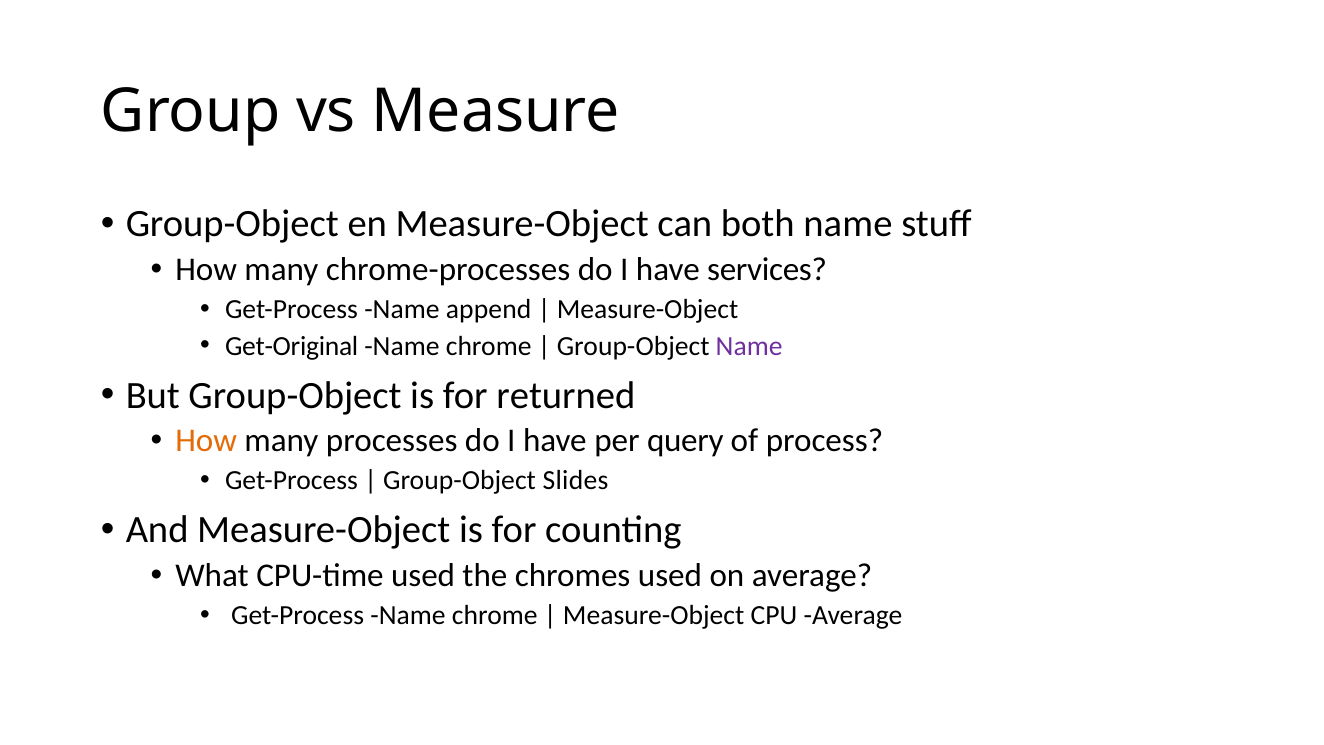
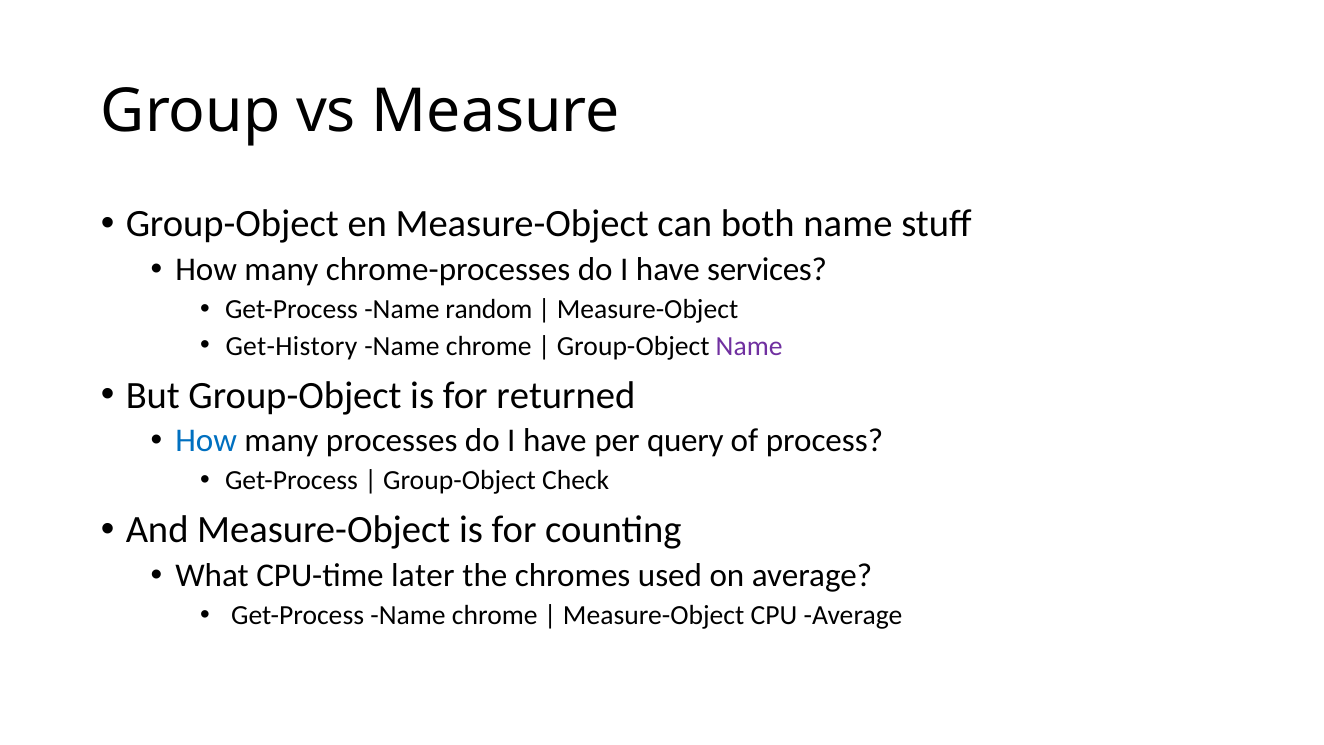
append: append -> random (489, 309)
Get-Original: Get-Original -> Get-History (291, 346)
How colour: orange -> blue (206, 441)
Slides: Slides -> Check (576, 481)
CPU-time used: used -> later (423, 576)
